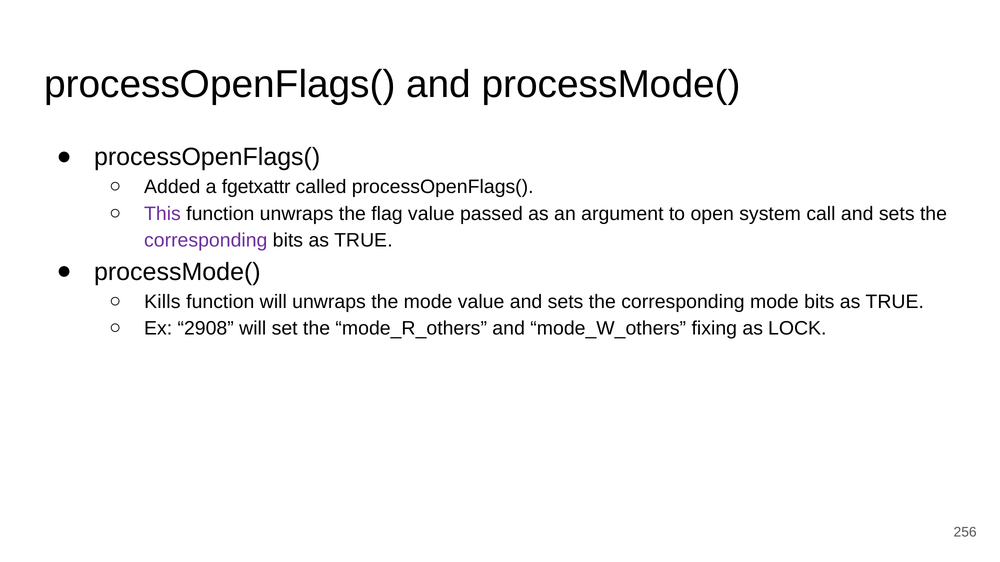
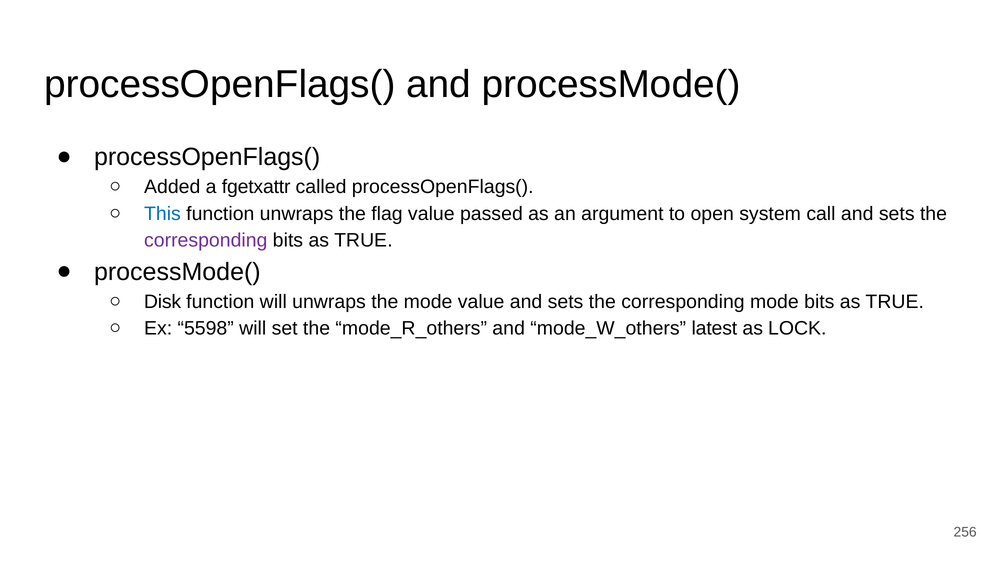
This colour: purple -> blue (162, 214)
Kills: Kills -> Disk (163, 302)
2908: 2908 -> 5598 (206, 329)
fixing: fixing -> latest (714, 329)
